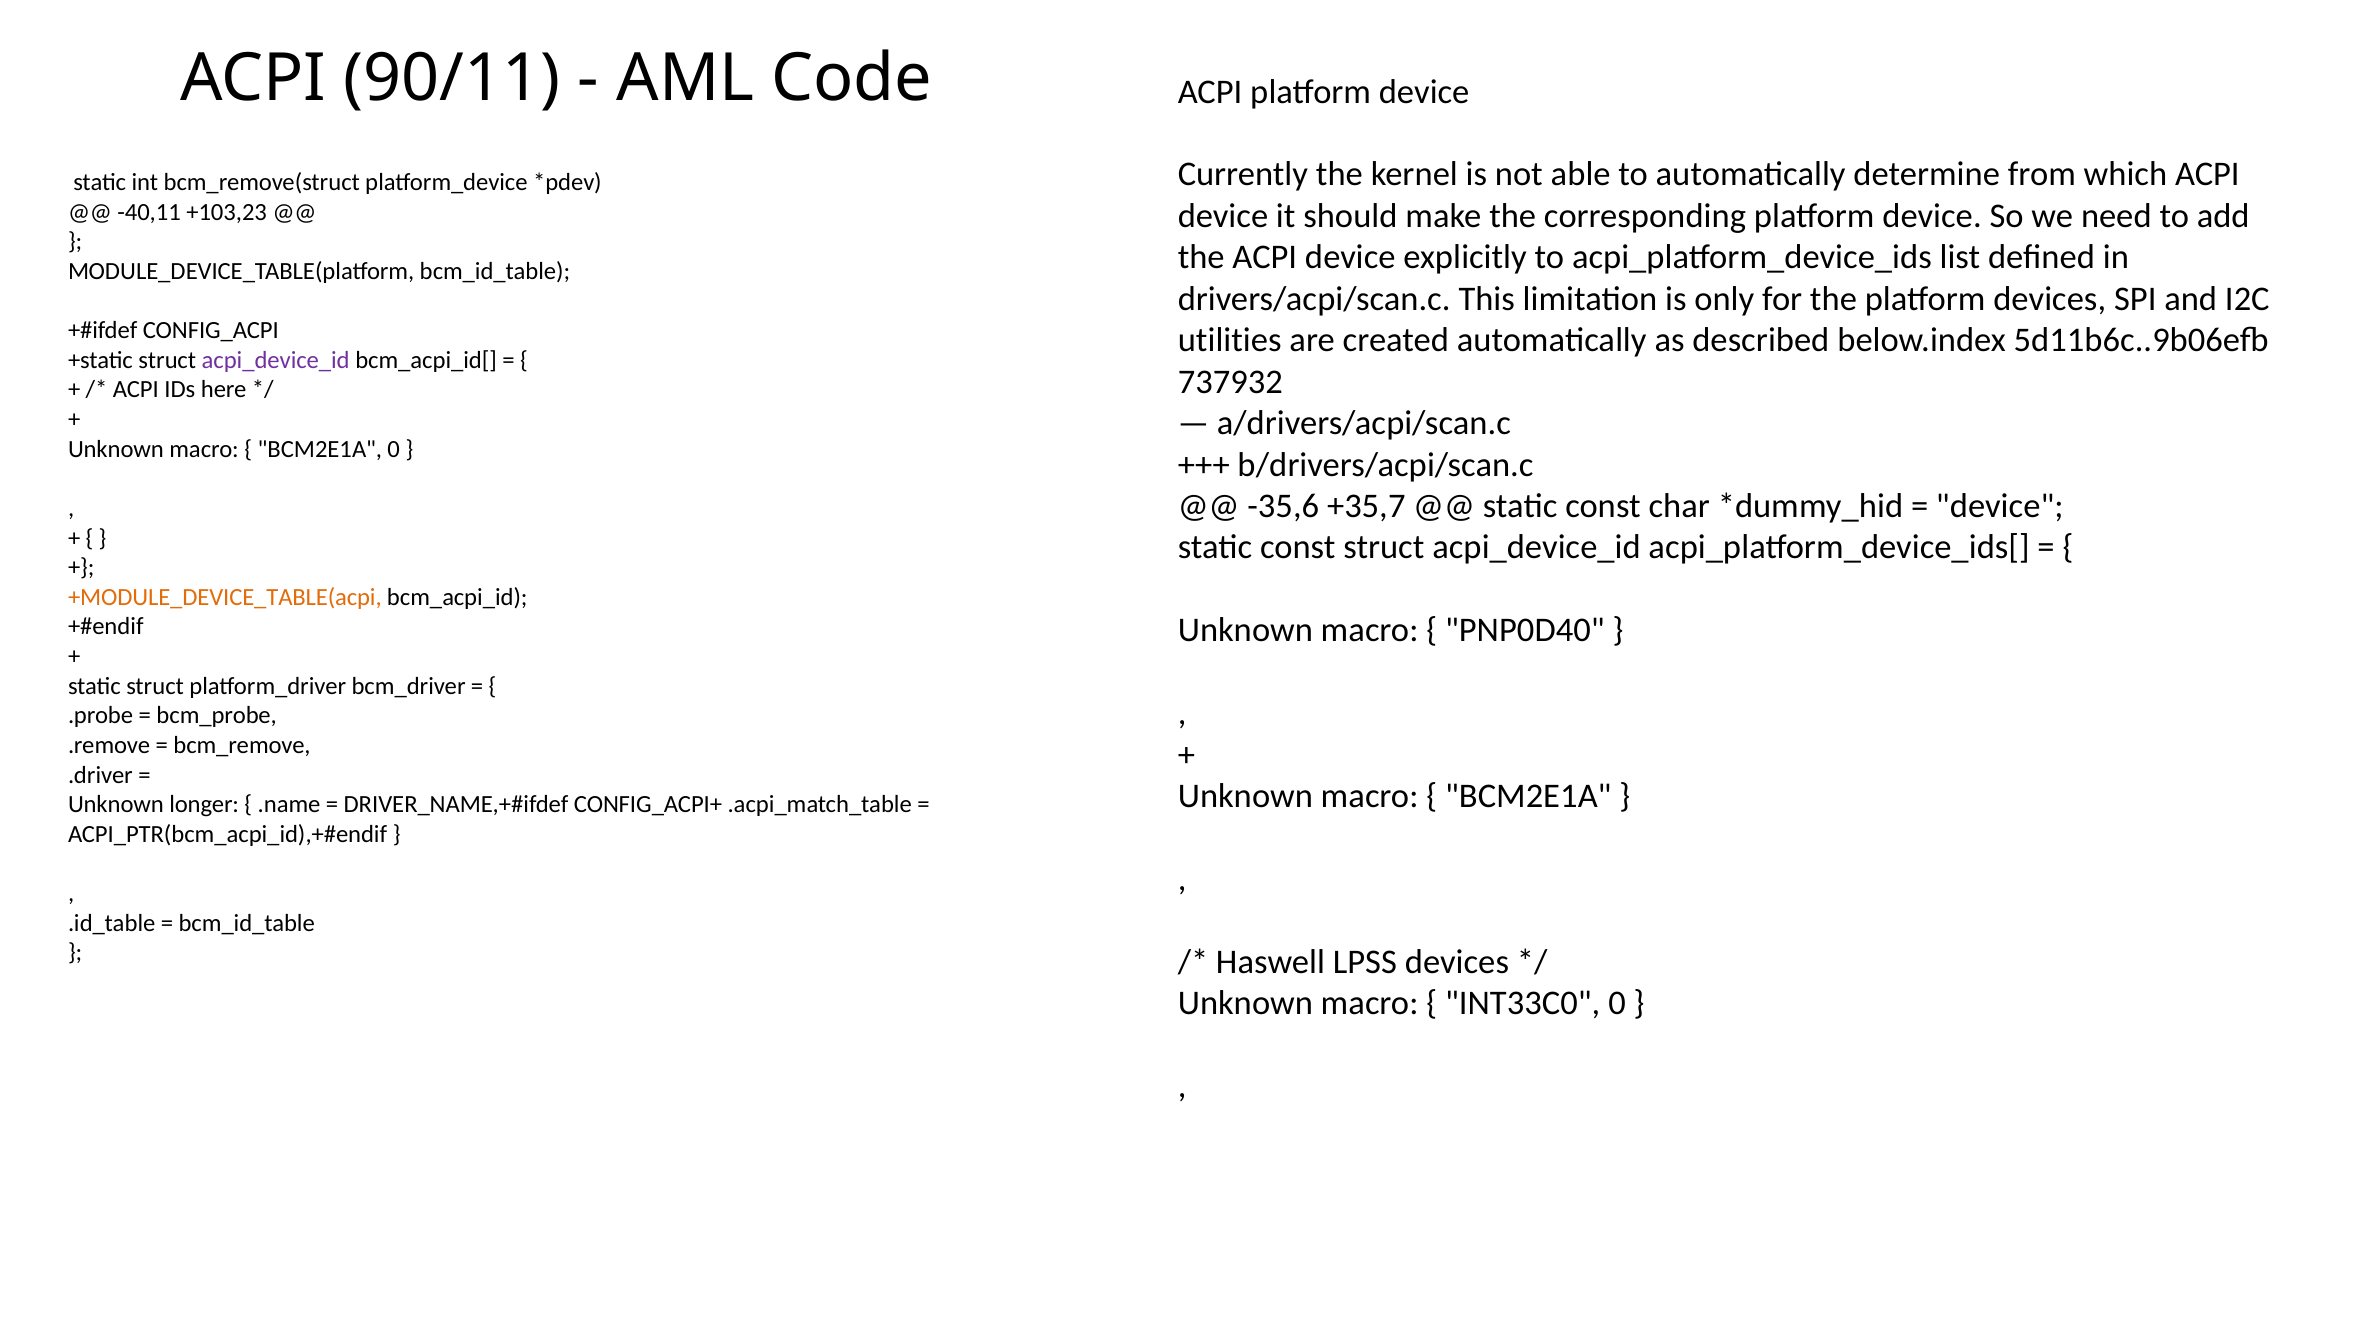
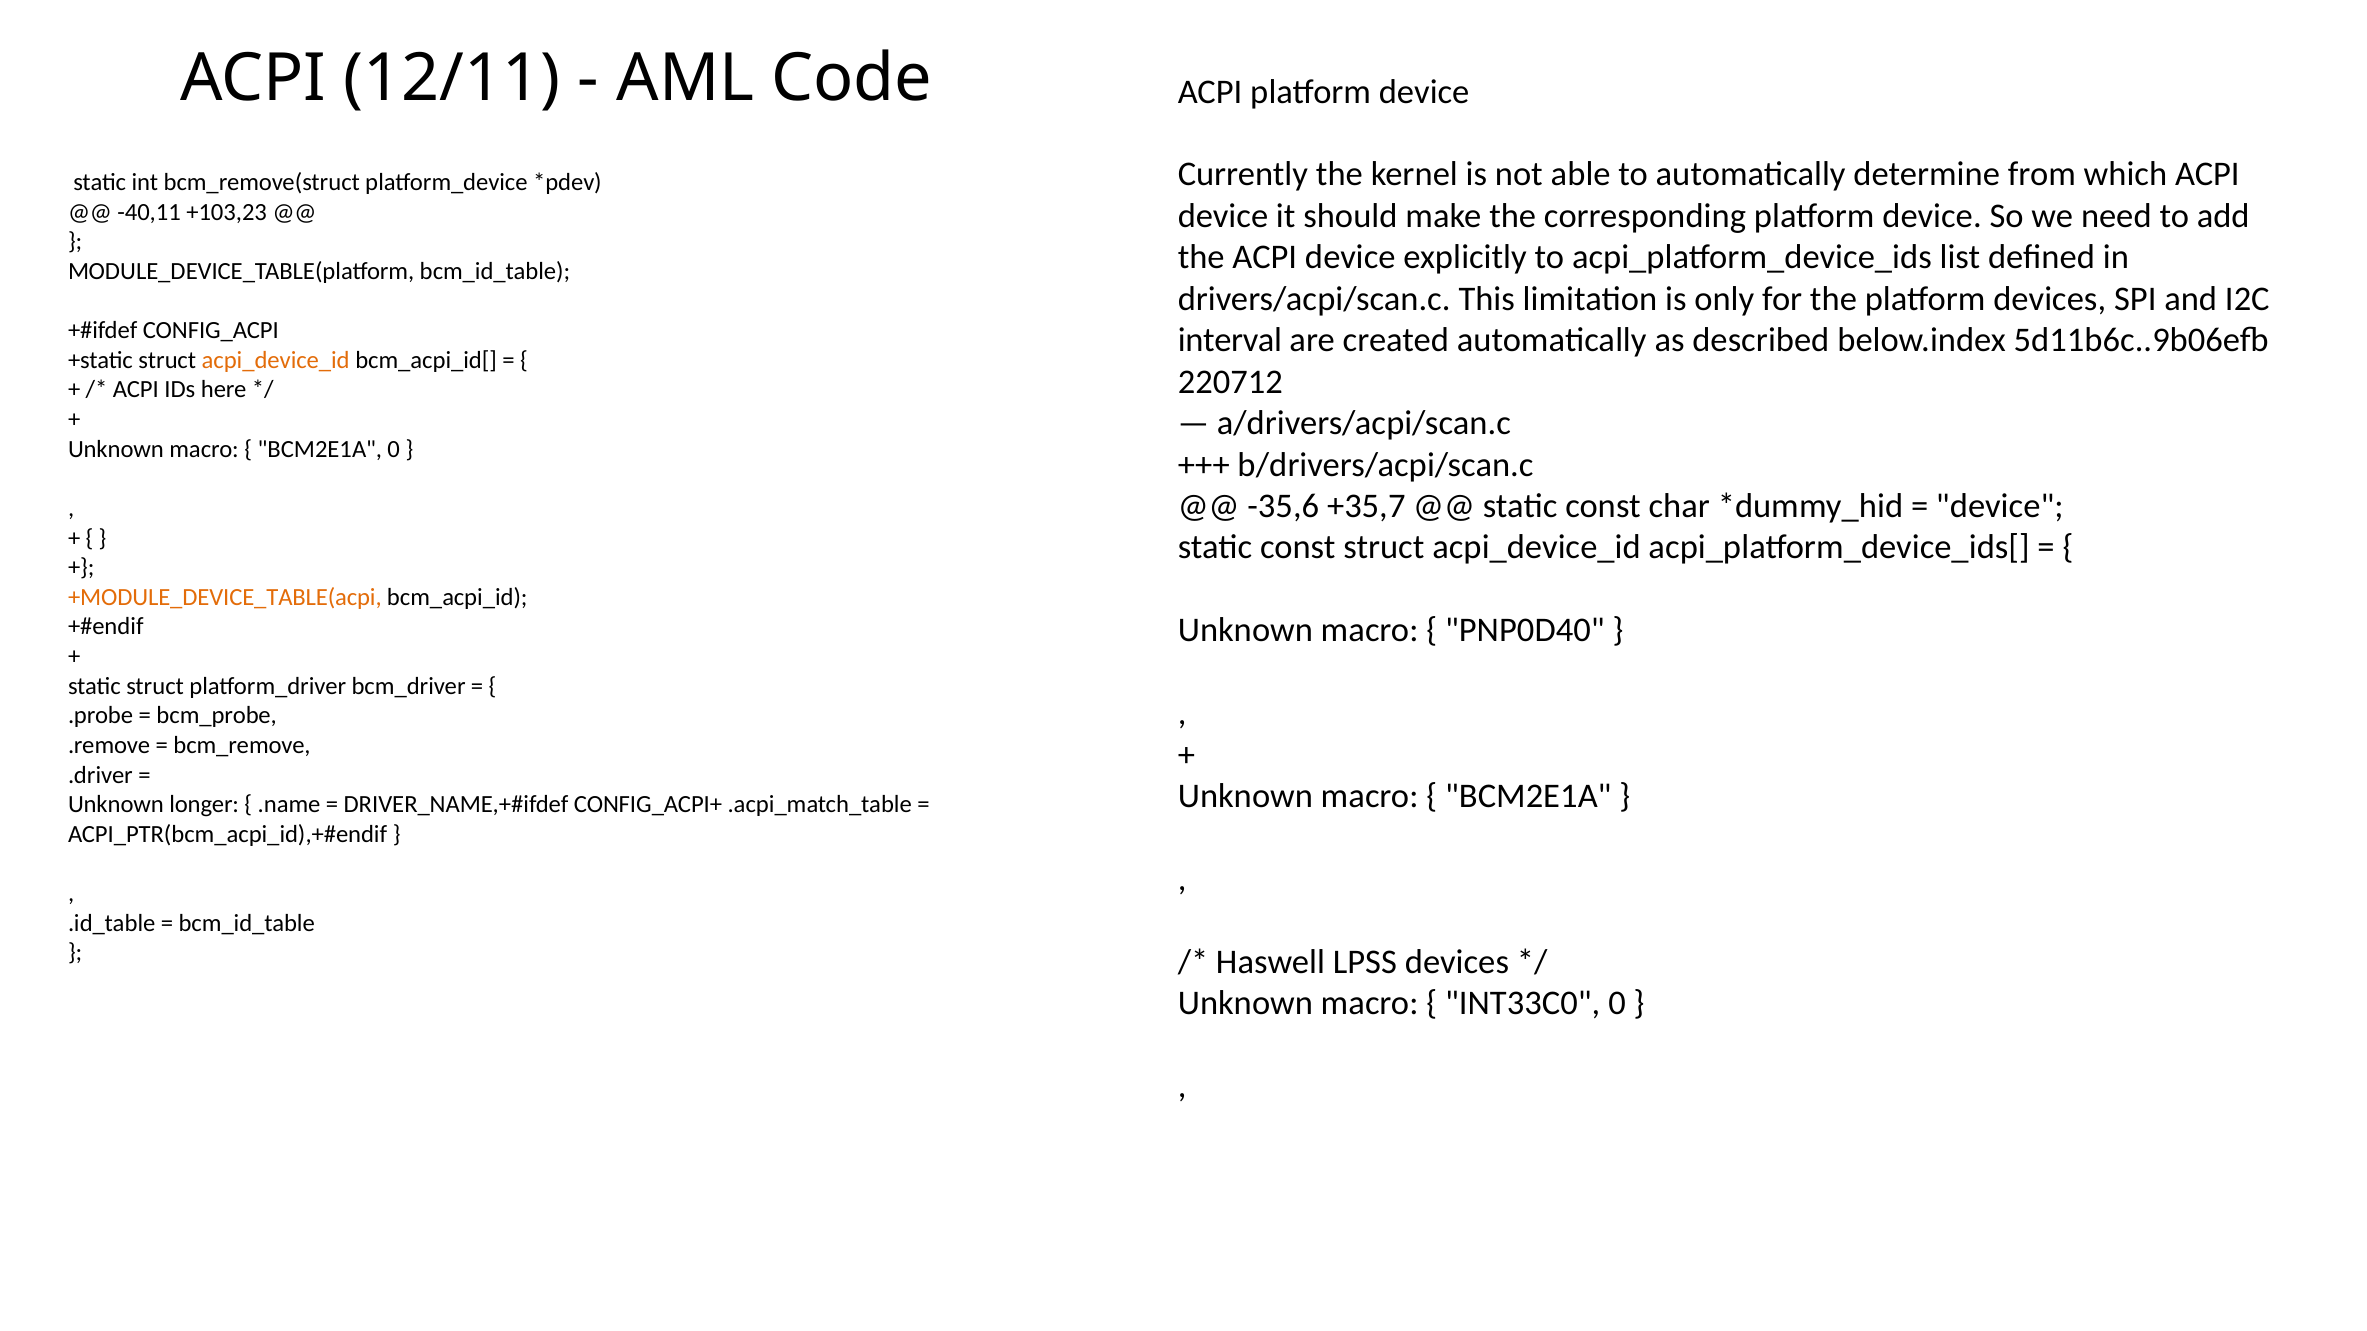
90/11: 90/11 -> 12/11 (452, 79)
utilities: utilities -> interval (1230, 340)
acpi_device_id colour: purple -> orange (276, 360)
737932: 737932 -> 220712 (1230, 382)
